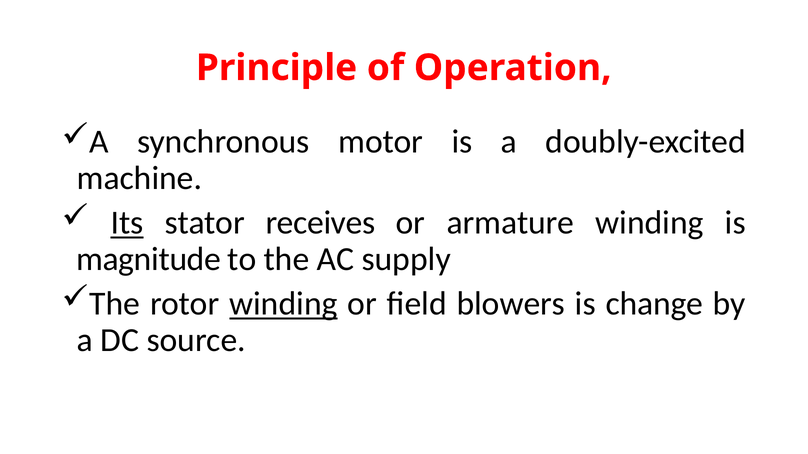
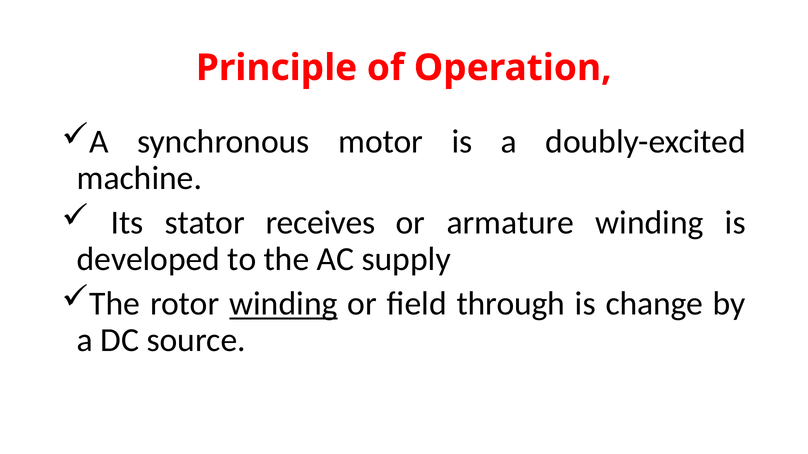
Its underline: present -> none (127, 223)
magnitude: magnitude -> developed (148, 259)
blowers: blowers -> through (511, 304)
